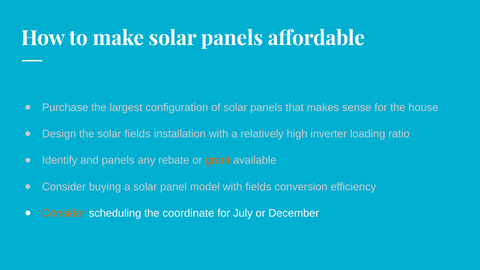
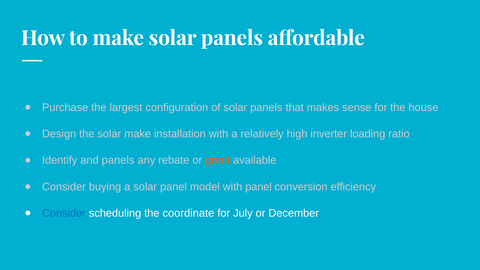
solar fields: fields -> make (138, 134)
with fields: fields -> panel (258, 187)
Consider colour: orange -> blue (64, 213)
